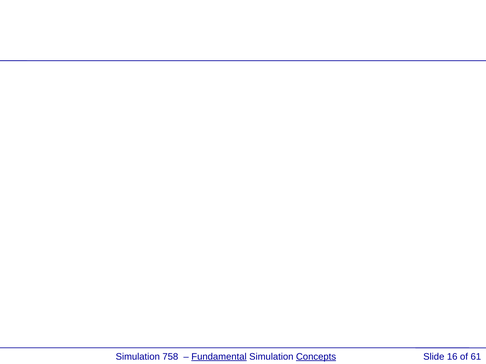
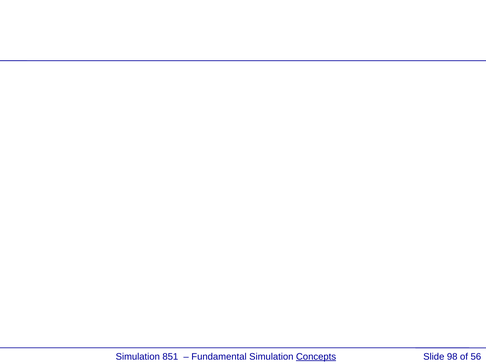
758: 758 -> 851 (170, 357)
Fundamental underline: present -> none (219, 357)
16: 16 -> 98 (452, 357)
61: 61 -> 56 (476, 357)
